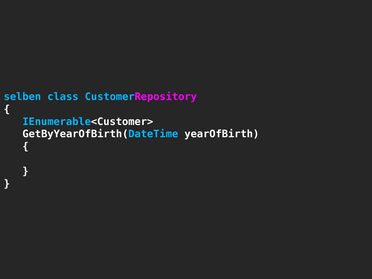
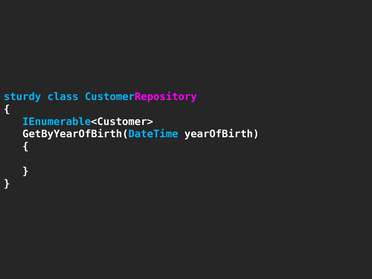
selben: selben -> sturdy (22, 97)
